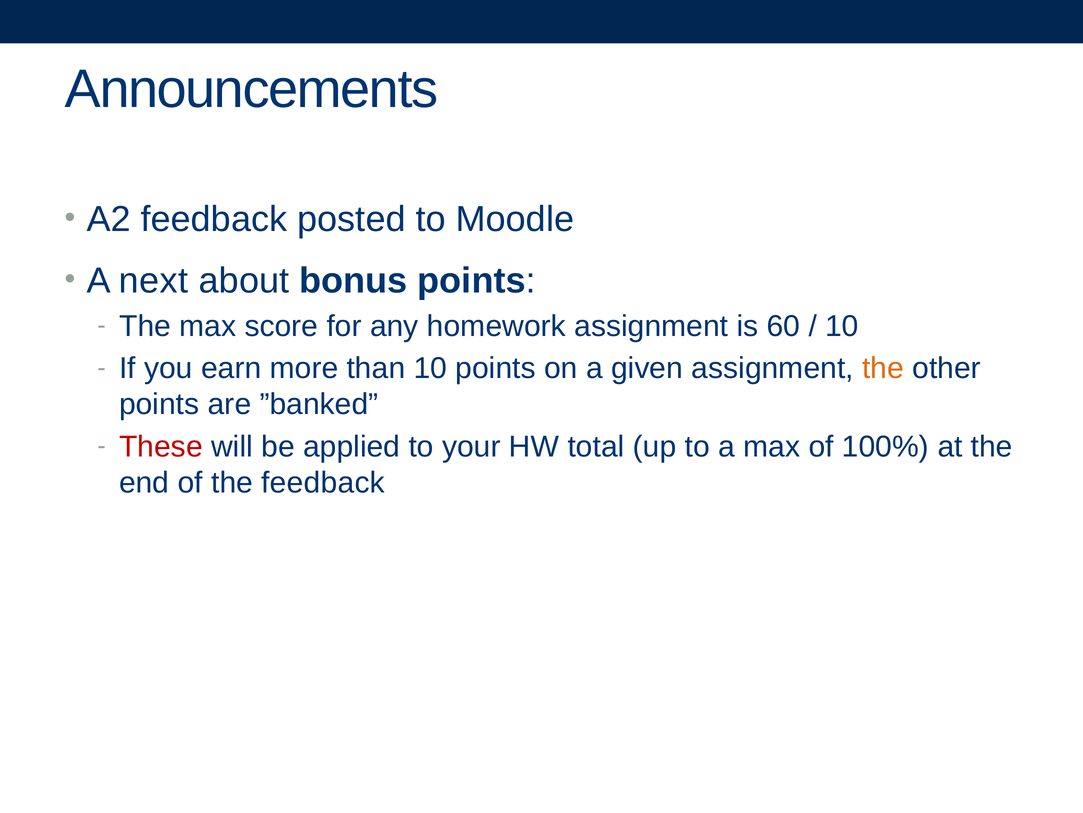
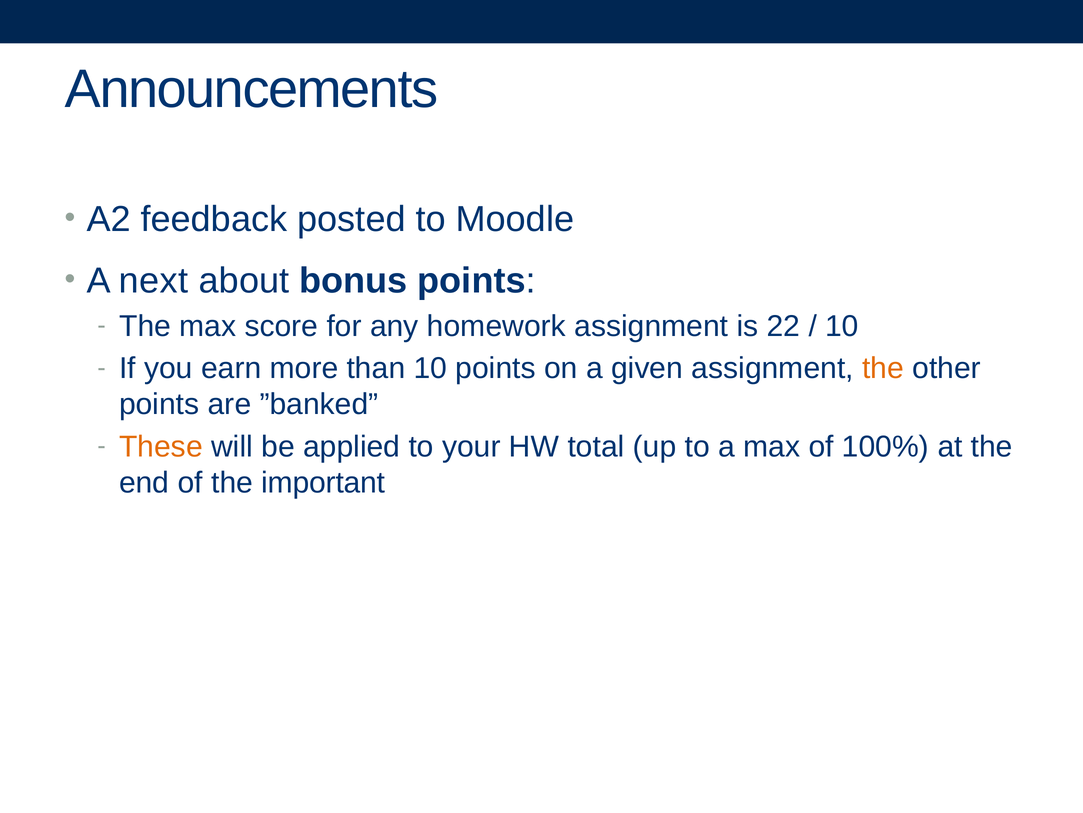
60: 60 -> 22 (783, 326)
These colour: red -> orange (161, 446)
the feedback: feedback -> important (323, 482)
